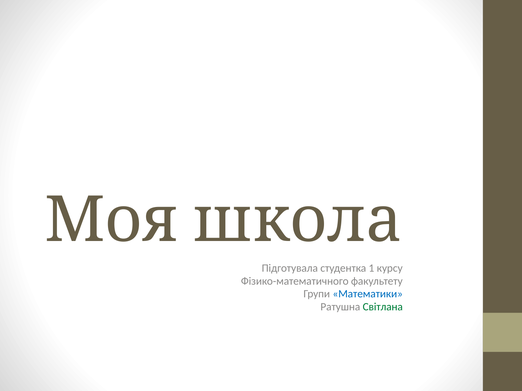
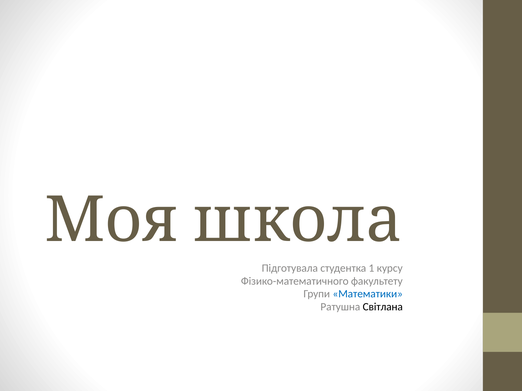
Світлана colour: green -> black (383, 307)
